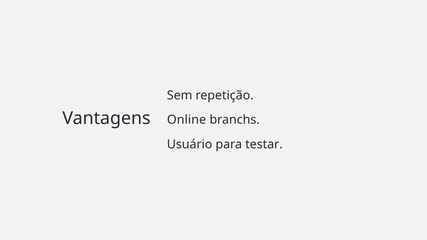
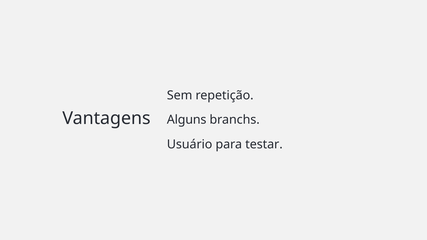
Online: Online -> Alguns (187, 120)
